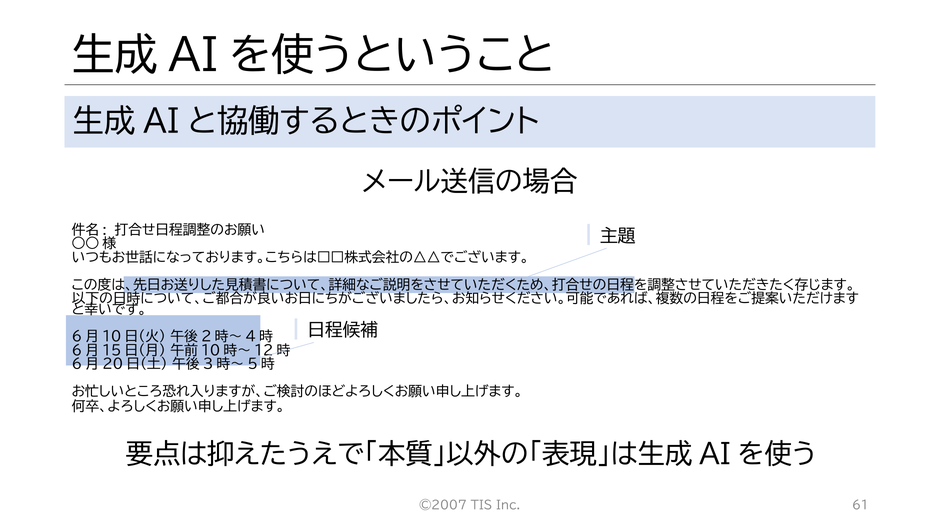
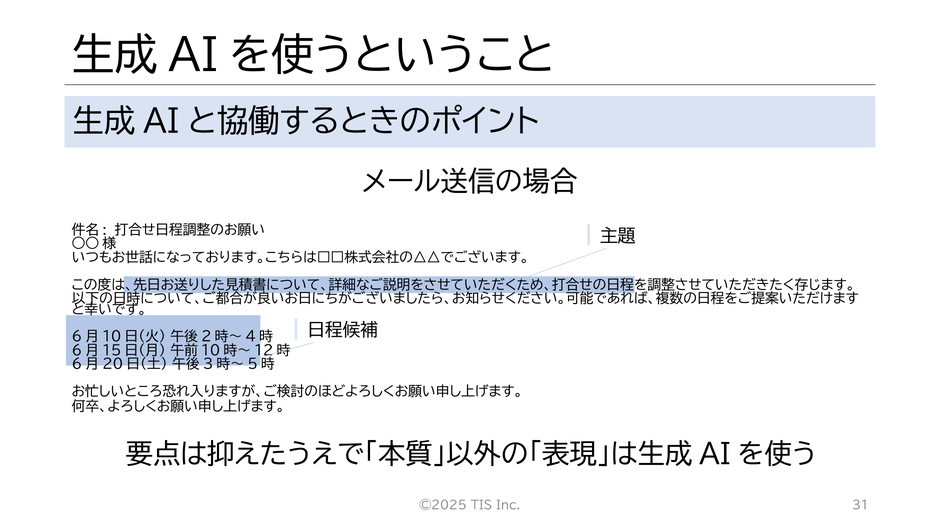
©2007: ©2007 -> ©2025 (443, 505)
61: 61 -> 31 (860, 505)
